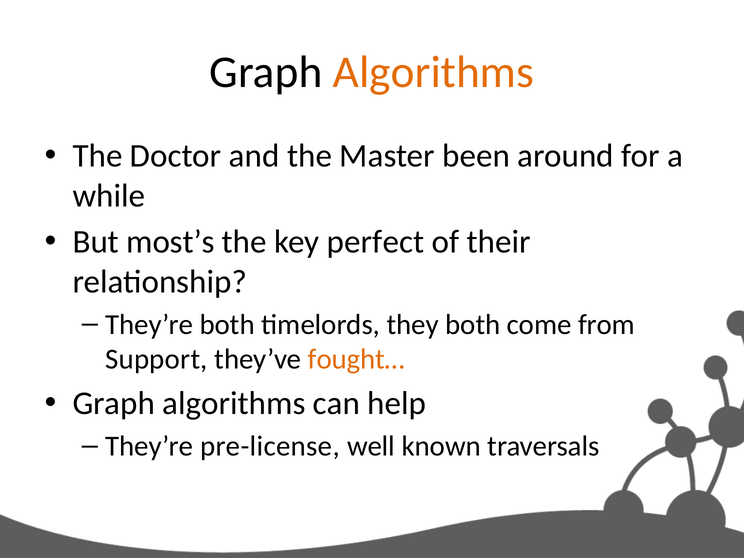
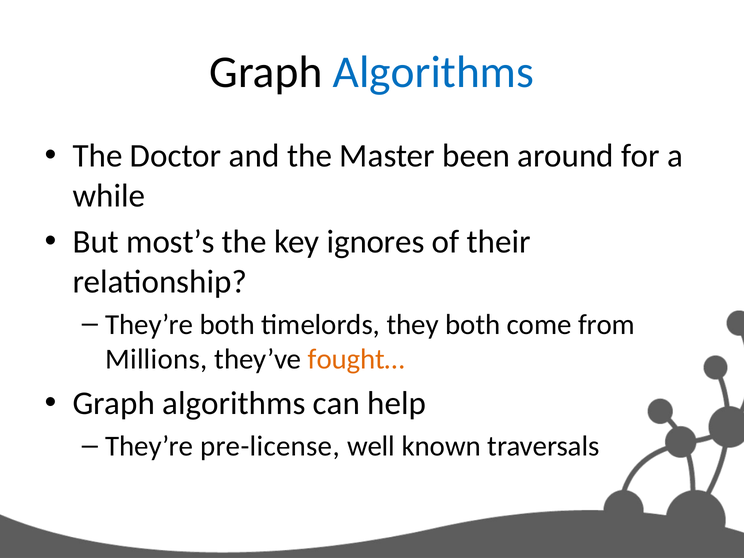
Algorithms colour: orange -> blue (433, 72)
perfect: perfect -> ignores (376, 242)
Support: Support -> Millions (156, 359)
